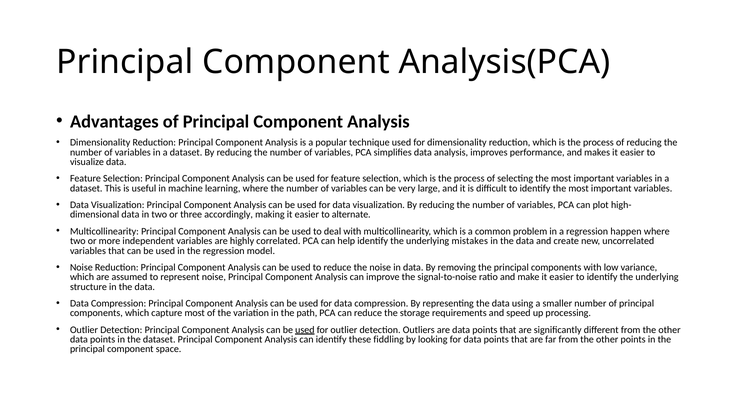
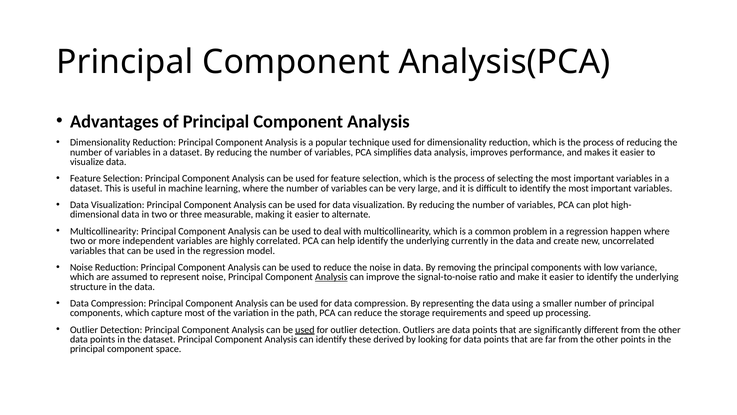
accordingly: accordingly -> measurable (229, 214)
mistakes: mistakes -> currently (470, 241)
Analysis underline: none -> present (331, 277)
fiddling: fiddling -> derived (389, 339)
